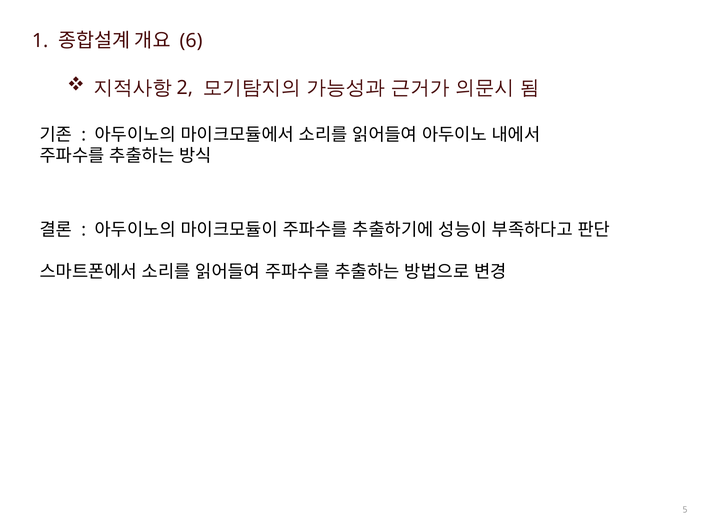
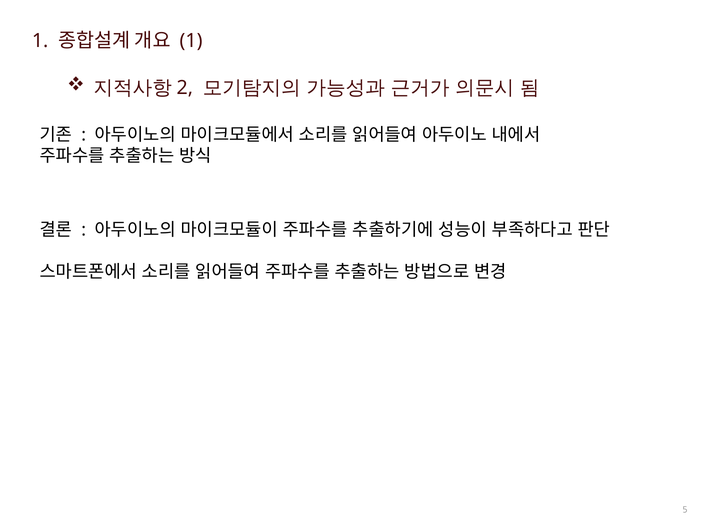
6: 6 -> 1 (191, 41)
